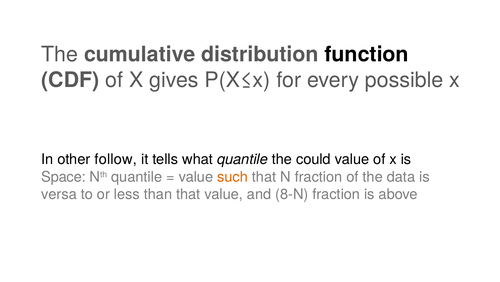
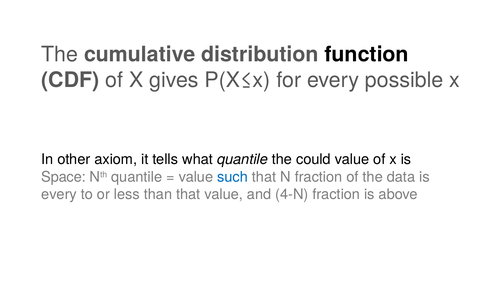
follow: follow -> axiom (116, 159)
such colour: orange -> blue (233, 177)
versa: versa -> every (59, 194)
8-N: 8-N -> 4-N (292, 194)
